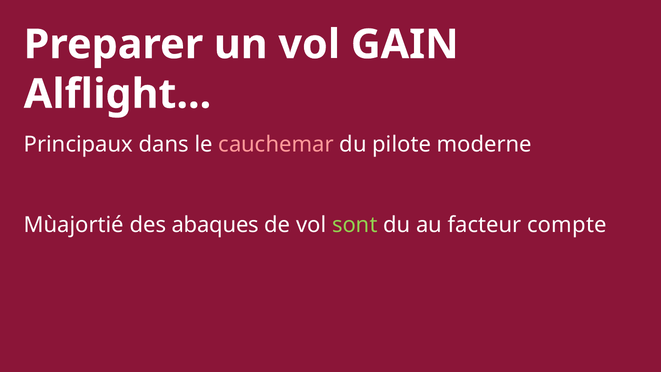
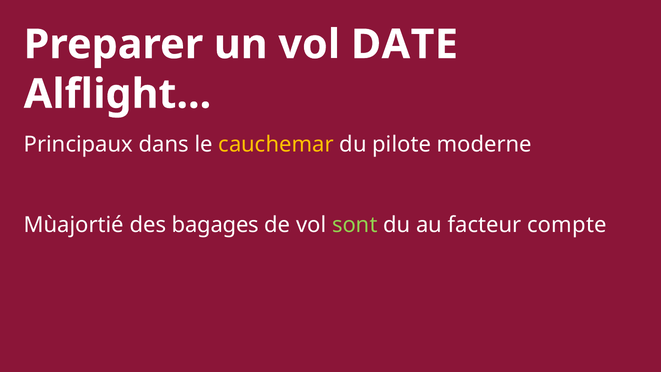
GAIN: GAIN -> DATE (404, 45)
cauchemar colour: pink -> yellow (276, 145)
abaques: abaques -> bagages (215, 225)
